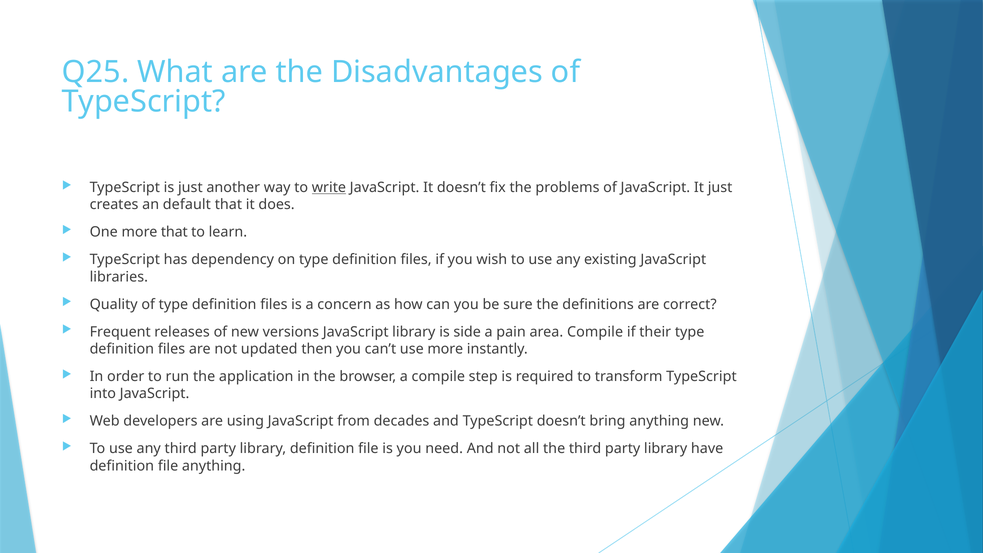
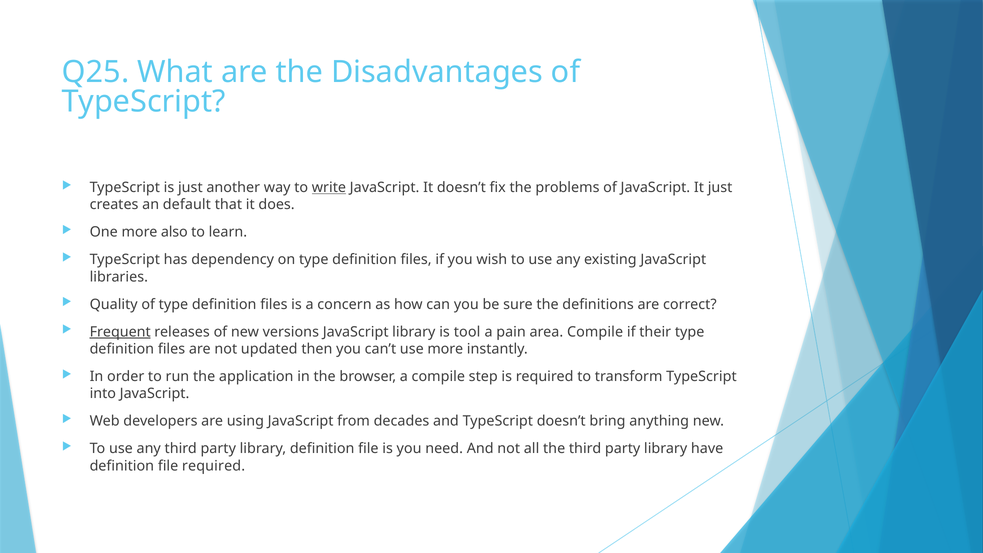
more that: that -> also (174, 232)
Frequent underline: none -> present (120, 332)
side: side -> tool (467, 332)
file anything: anything -> required (214, 466)
